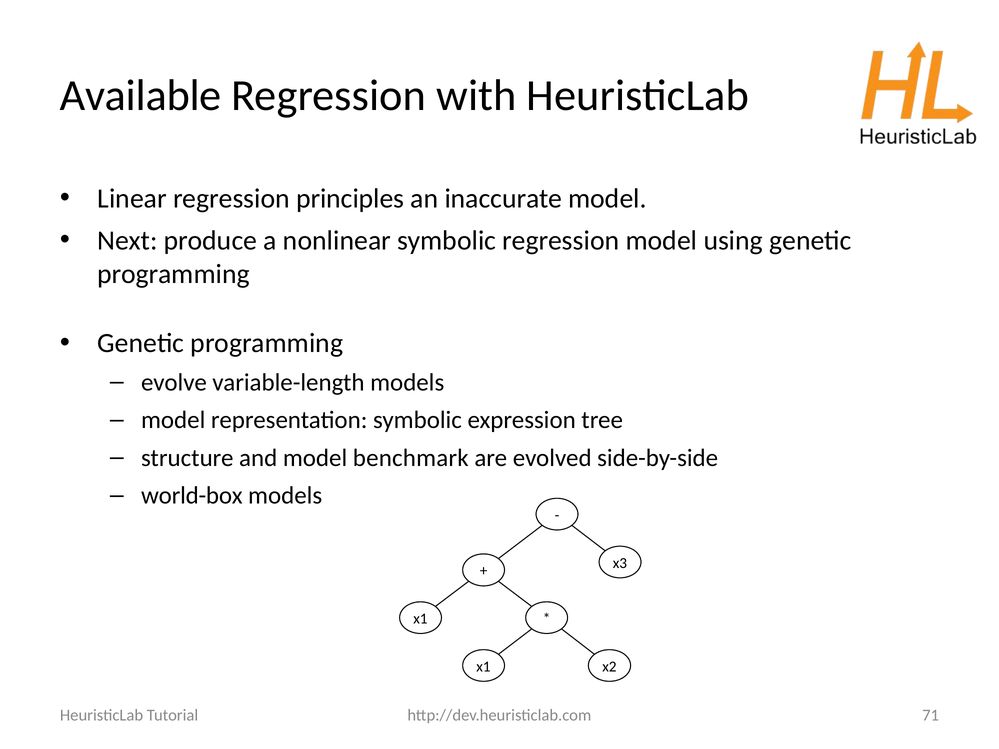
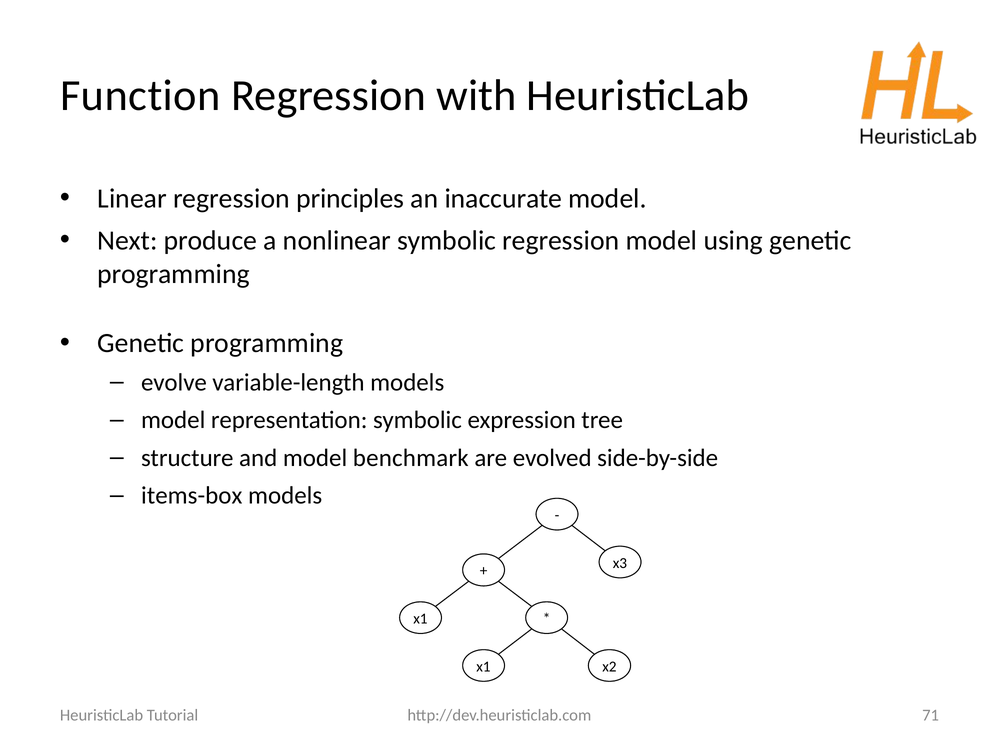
Available: Available -> Function (140, 96)
world-box: world-box -> items-box (192, 496)
